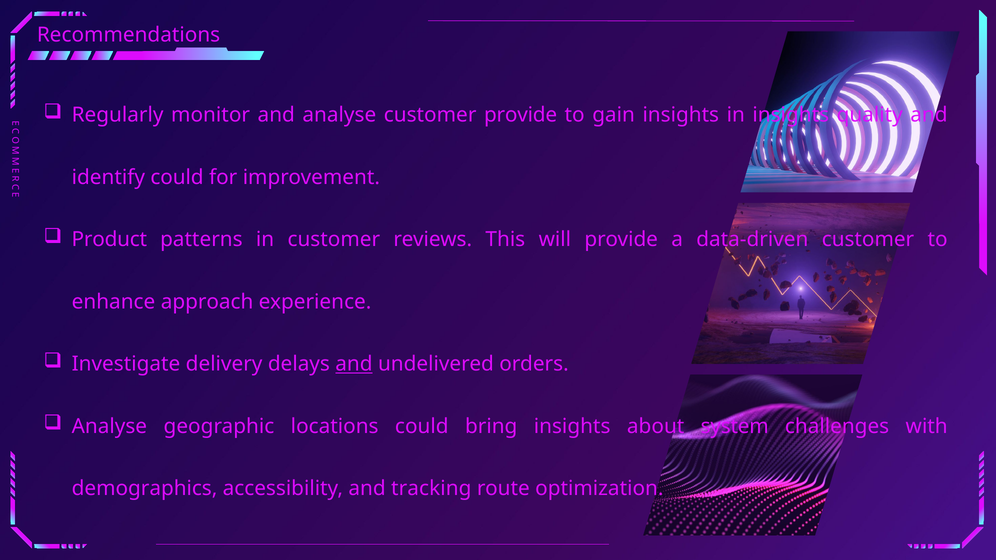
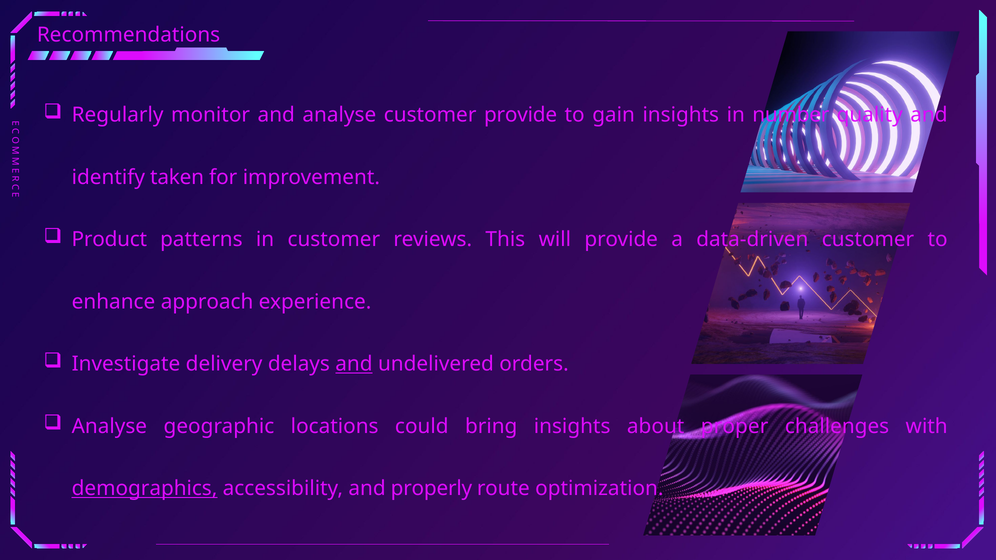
in insights: insights -> number (791, 115)
identify could: could -> taken (177, 177)
system: system -> proper (735, 426)
demographics underline: none -> present (145, 489)
tracking: tracking -> properly (431, 489)
